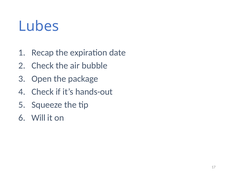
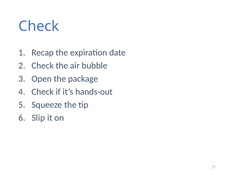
Lubes: Lubes -> Check (39, 26)
Will: Will -> Slip (38, 118)
